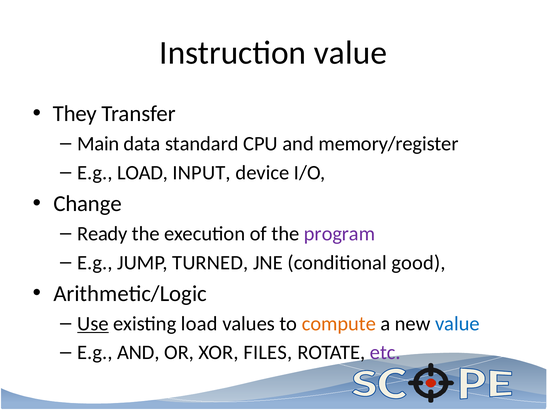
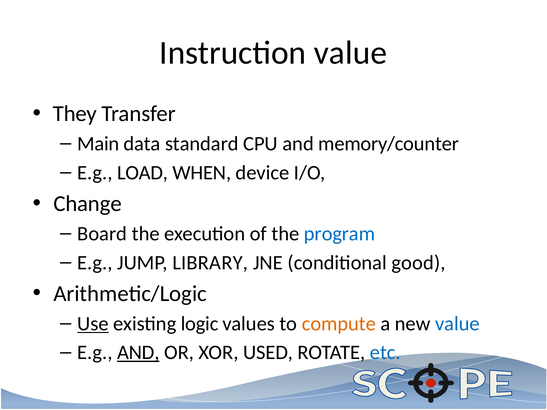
memory/register: memory/register -> memory/counter (389, 144)
INPUT: INPUT -> WHEN (202, 173)
Ready: Ready -> Board (102, 234)
program colour: purple -> blue (340, 234)
TURNED: TURNED -> LIBRARY (210, 263)
existing load: load -> logic (200, 324)
AND underline: none -> present (138, 353)
FILES: FILES -> USED (268, 353)
etc colour: purple -> blue (385, 353)
